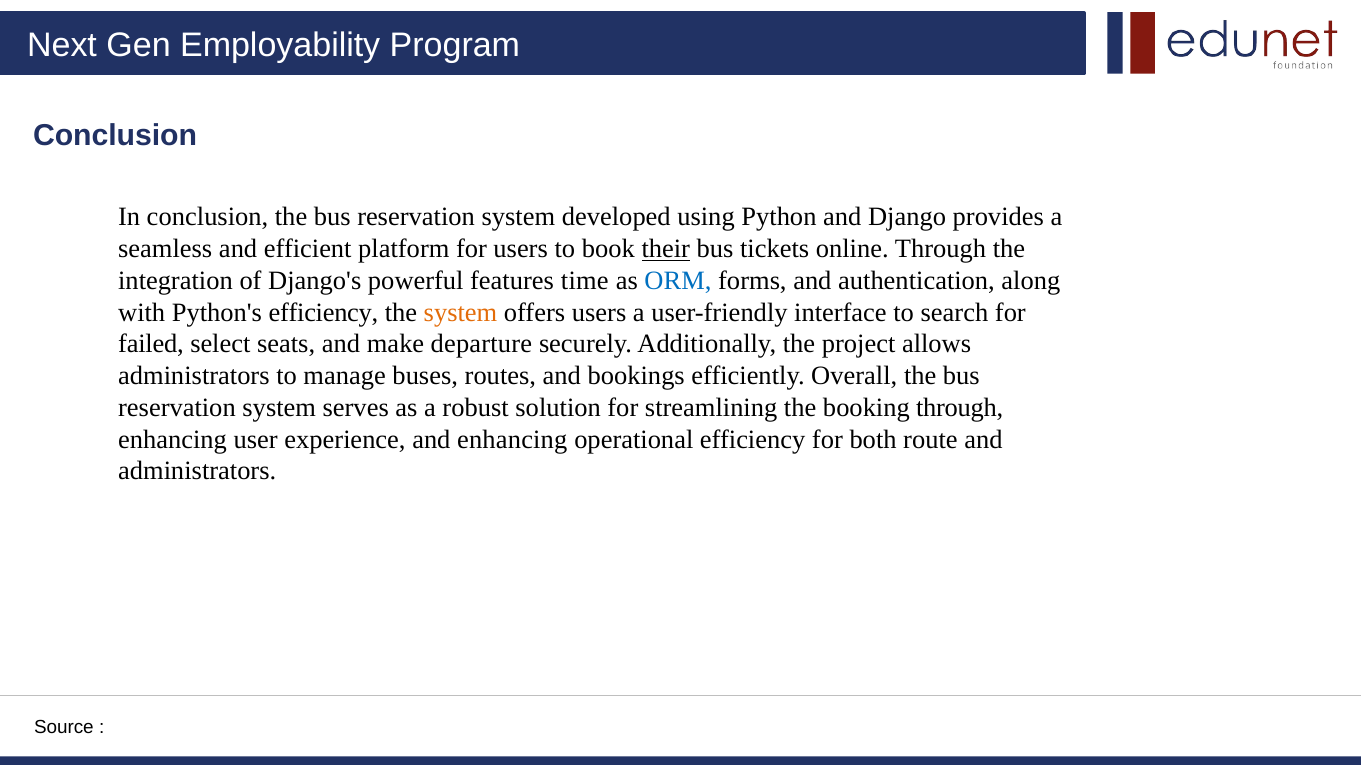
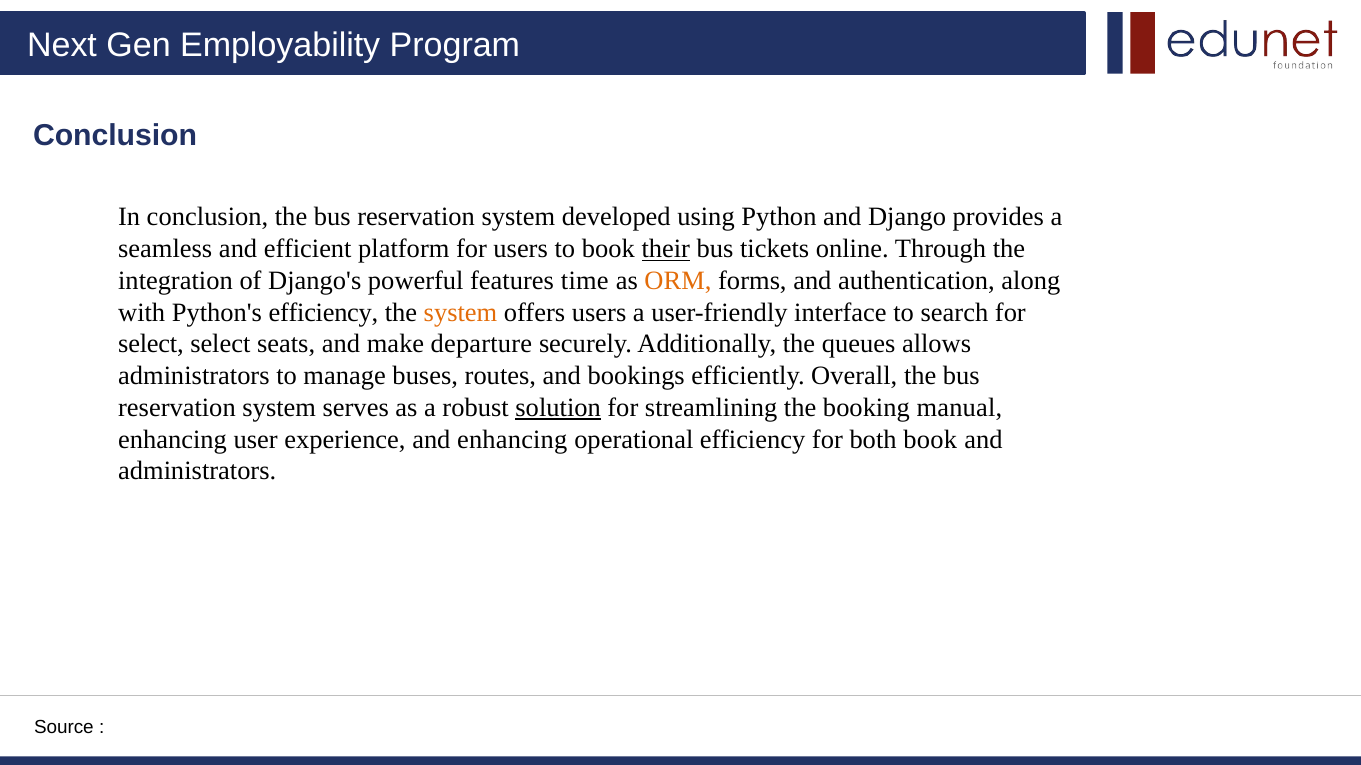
ORM colour: blue -> orange (678, 281)
failed: failed -> select (151, 345)
project: project -> queues (859, 345)
solution underline: none -> present (558, 408)
booking through: through -> manual (959, 408)
both route: route -> book (930, 440)
